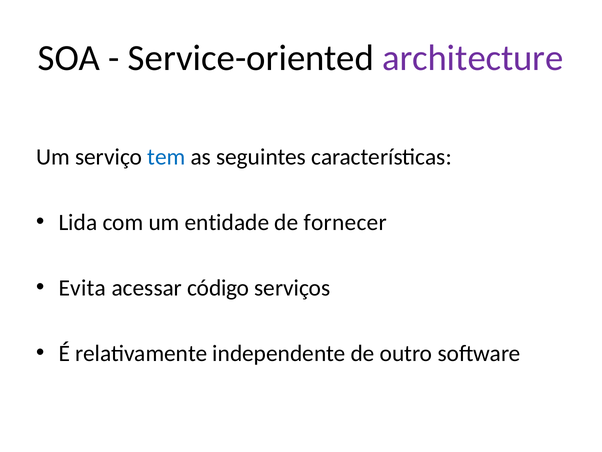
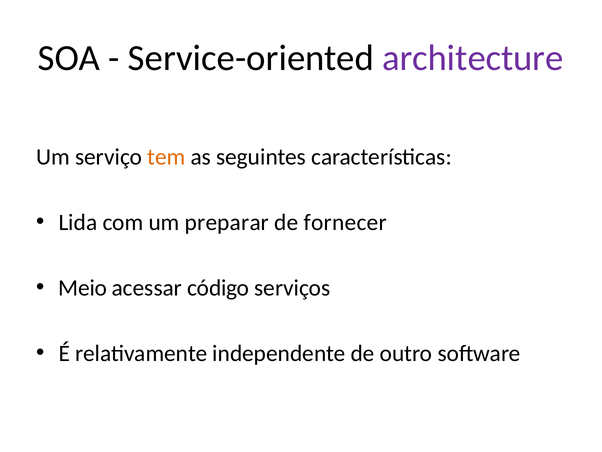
tem colour: blue -> orange (166, 157)
entidade: entidade -> preparar (227, 222)
Evita: Evita -> Meio (83, 288)
